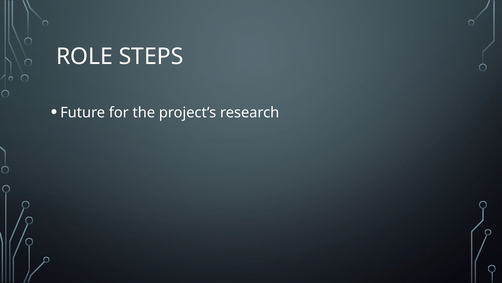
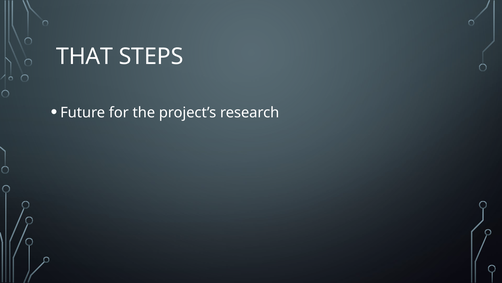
ROLE: ROLE -> THAT (85, 56)
